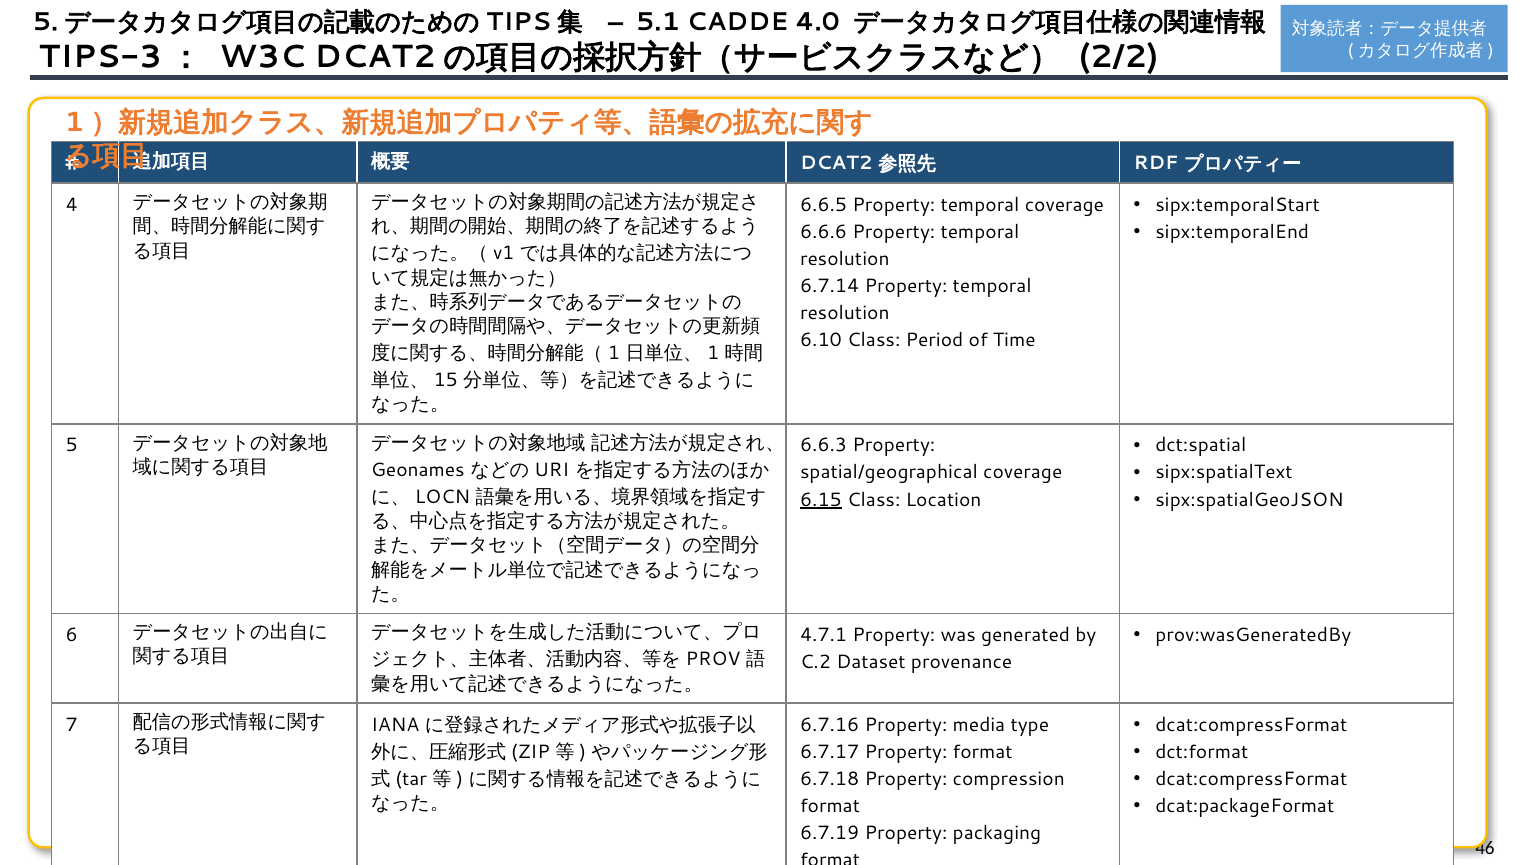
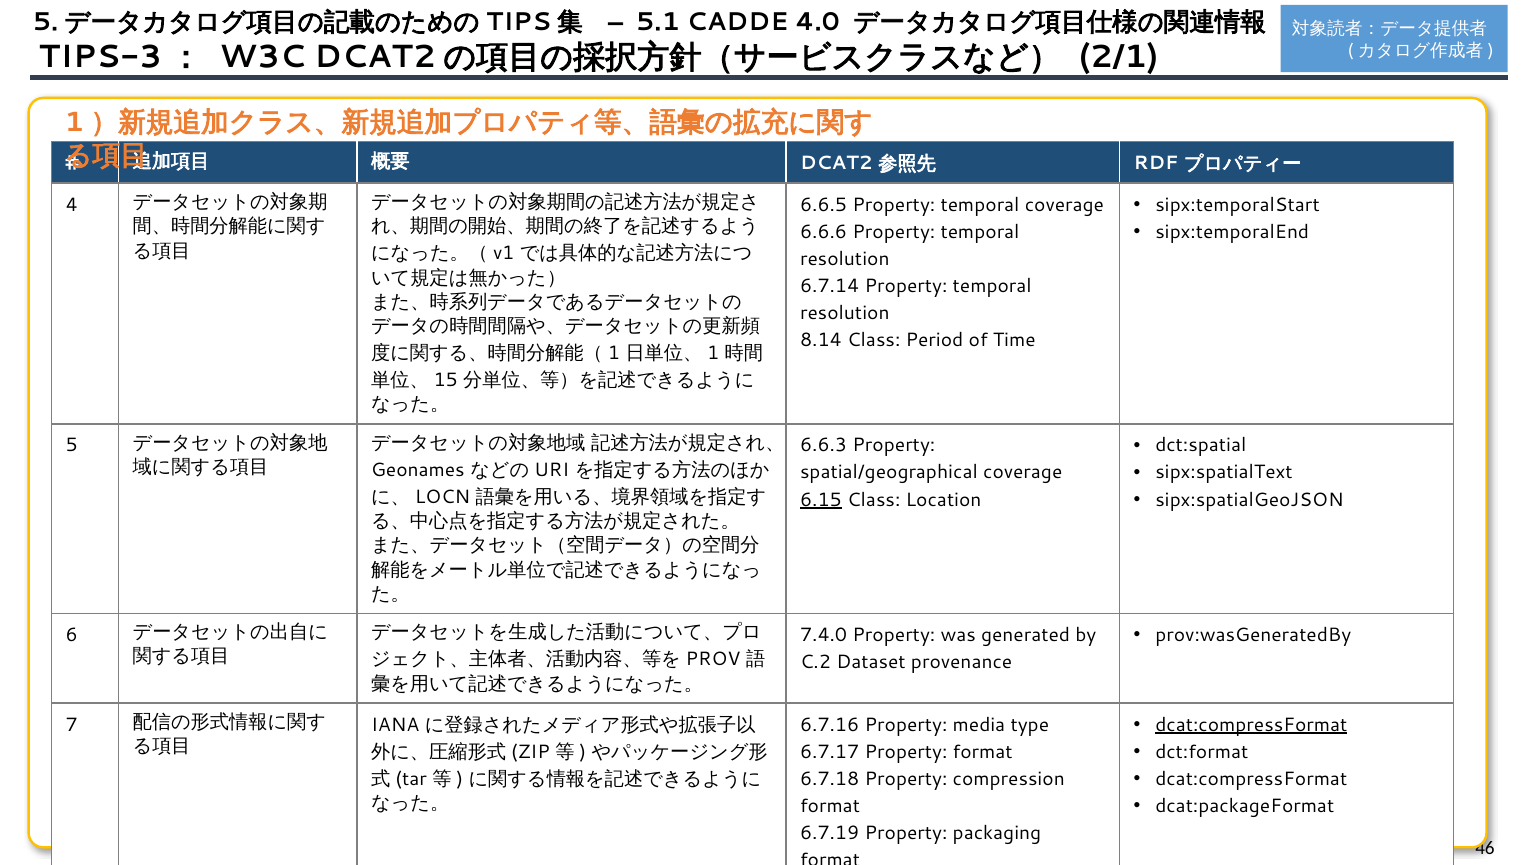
2/2: 2/2 -> 2/1 (1118, 57)
6.10: 6.10 -> 8.14 (821, 340)
4.7.1: 4.7.1 -> 7.4.0 (824, 635)
dcat:compressFormat underline: none -> present (1251, 725)
